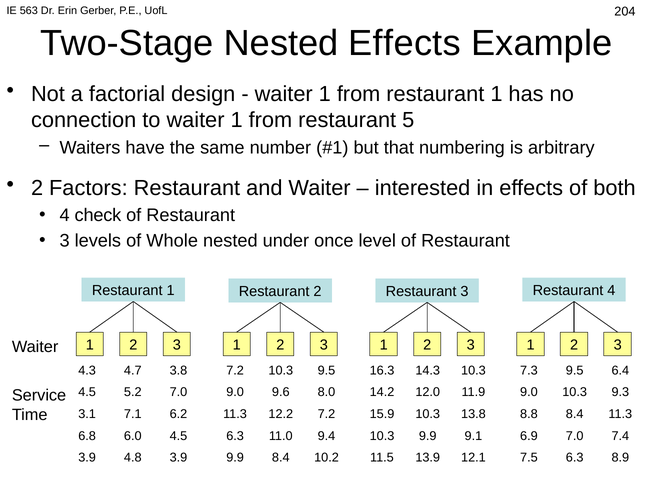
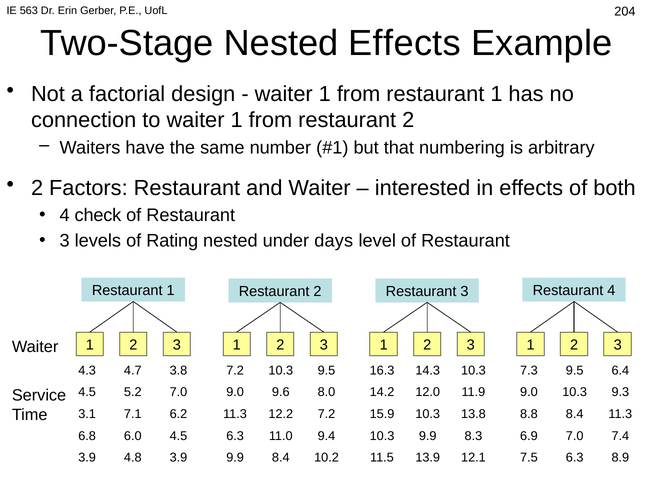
from restaurant 5: 5 -> 2 (408, 120)
Whole: Whole -> Rating (172, 241)
once: once -> days (334, 241)
9.1: 9.1 -> 8.3 (473, 436)
